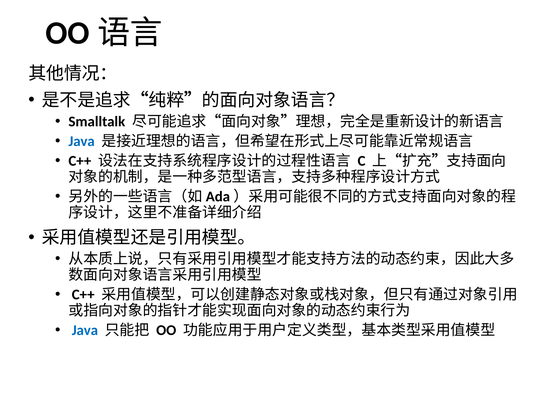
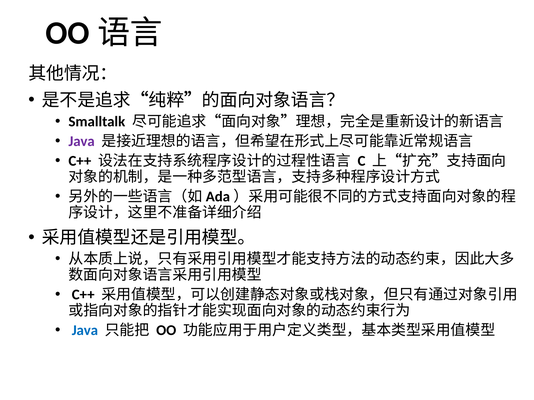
Java colour: blue -> purple (82, 141)
